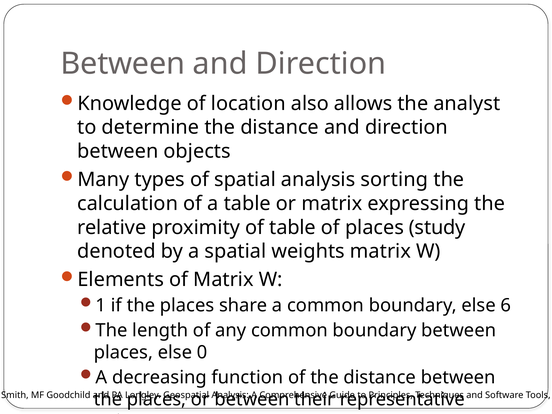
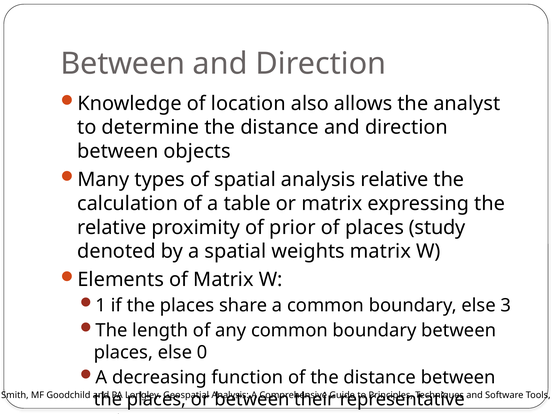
analysis sorting: sorting -> relative (394, 180)
of table: table -> prior (292, 227)
6: 6 -> 3 (506, 305)
